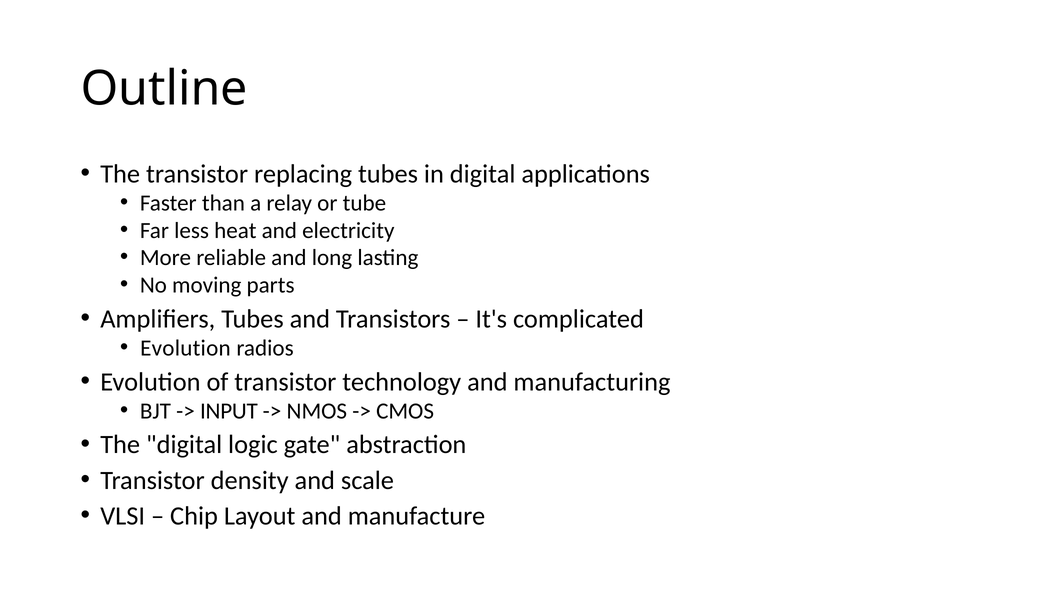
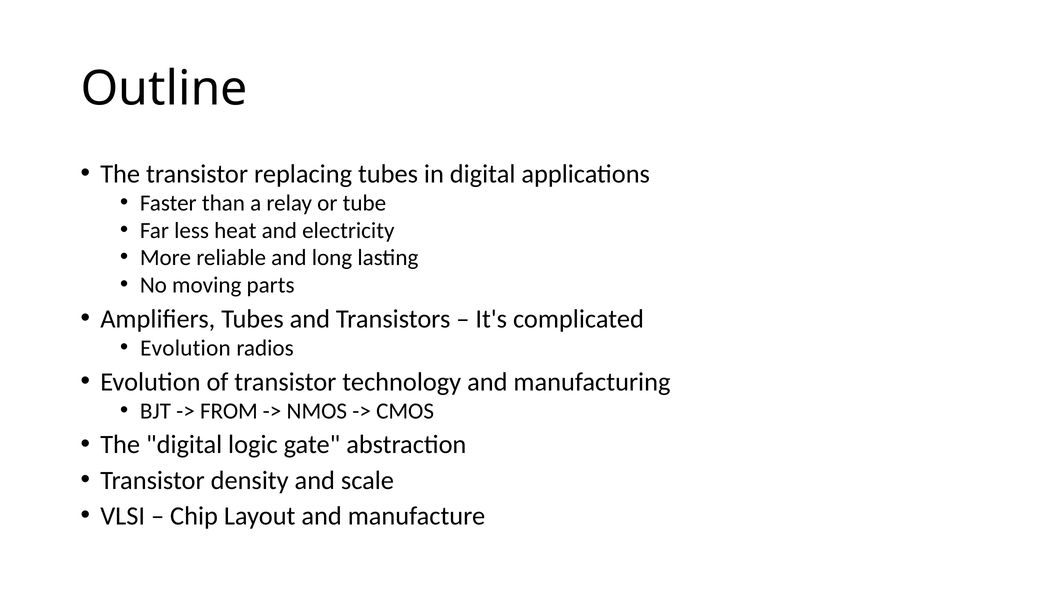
INPUT: INPUT -> FROM (229, 411)
